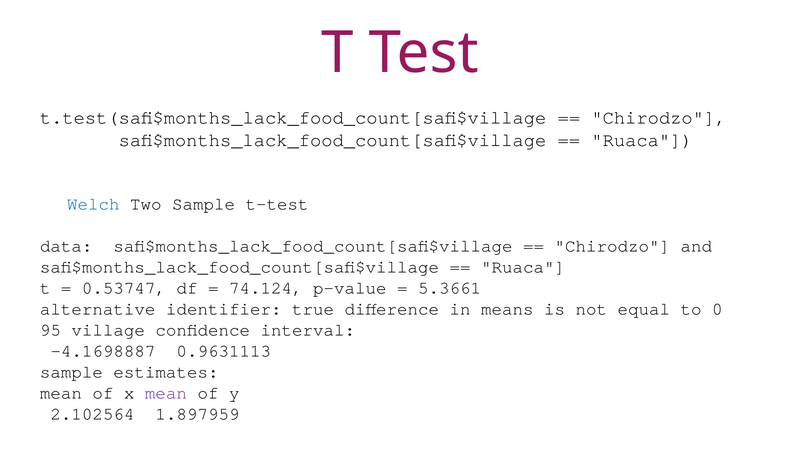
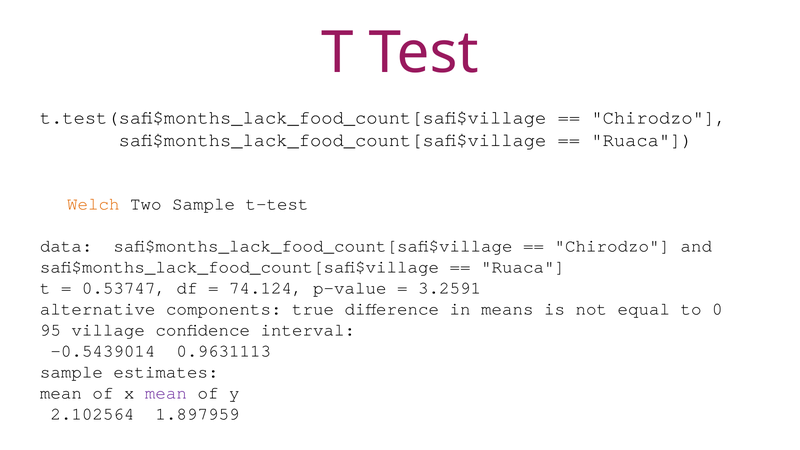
Welch colour: blue -> orange (93, 204)
5.3661: 5.3661 -> 3.2591 (450, 288)
identifier: identifier -> components (224, 309)
-4.1698887: -4.1698887 -> -0.5439014 (103, 351)
